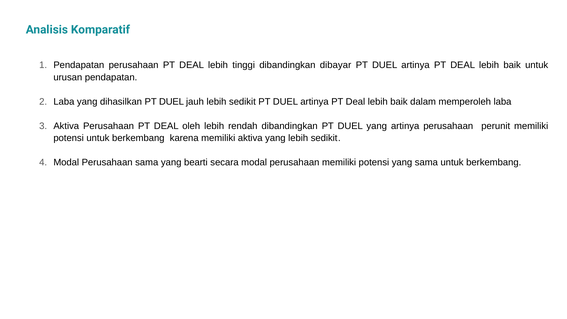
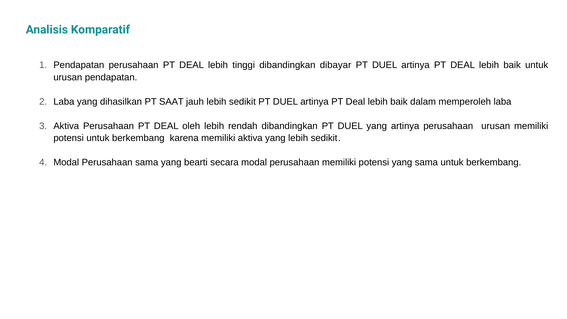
dihasilkan PT DUEL: DUEL -> SAAT (171, 102)
perusahaan perunit: perunit -> urusan (496, 126)
